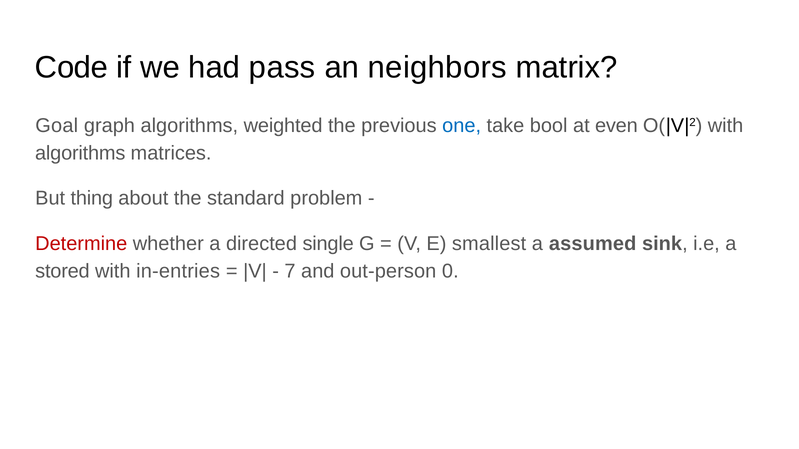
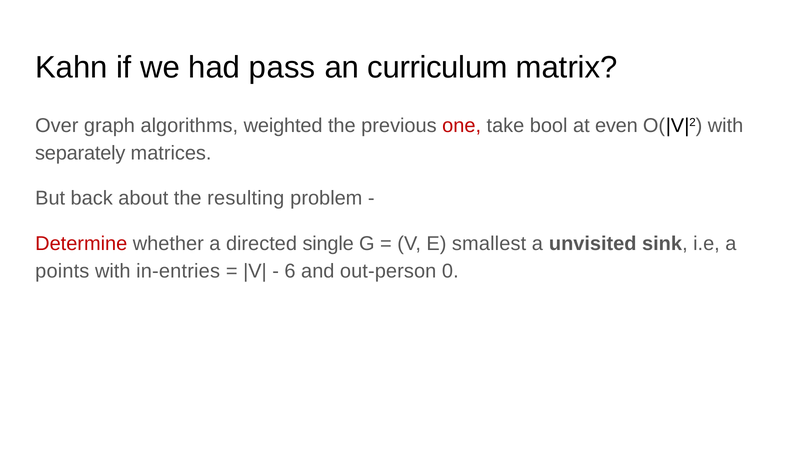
Code: Code -> Kahn (71, 68)
neighbors: neighbors -> curriculum (438, 68)
Goal: Goal -> Over (57, 126)
one colour: blue -> red (462, 126)
algorithms: algorithms -> separately (80, 153)
thing: thing -> back (92, 199)
standard: standard -> resulting (246, 199)
assumed: assumed -> unvisited (593, 244)
stored: stored -> points (62, 271)
7: 7 -> 6 (290, 271)
